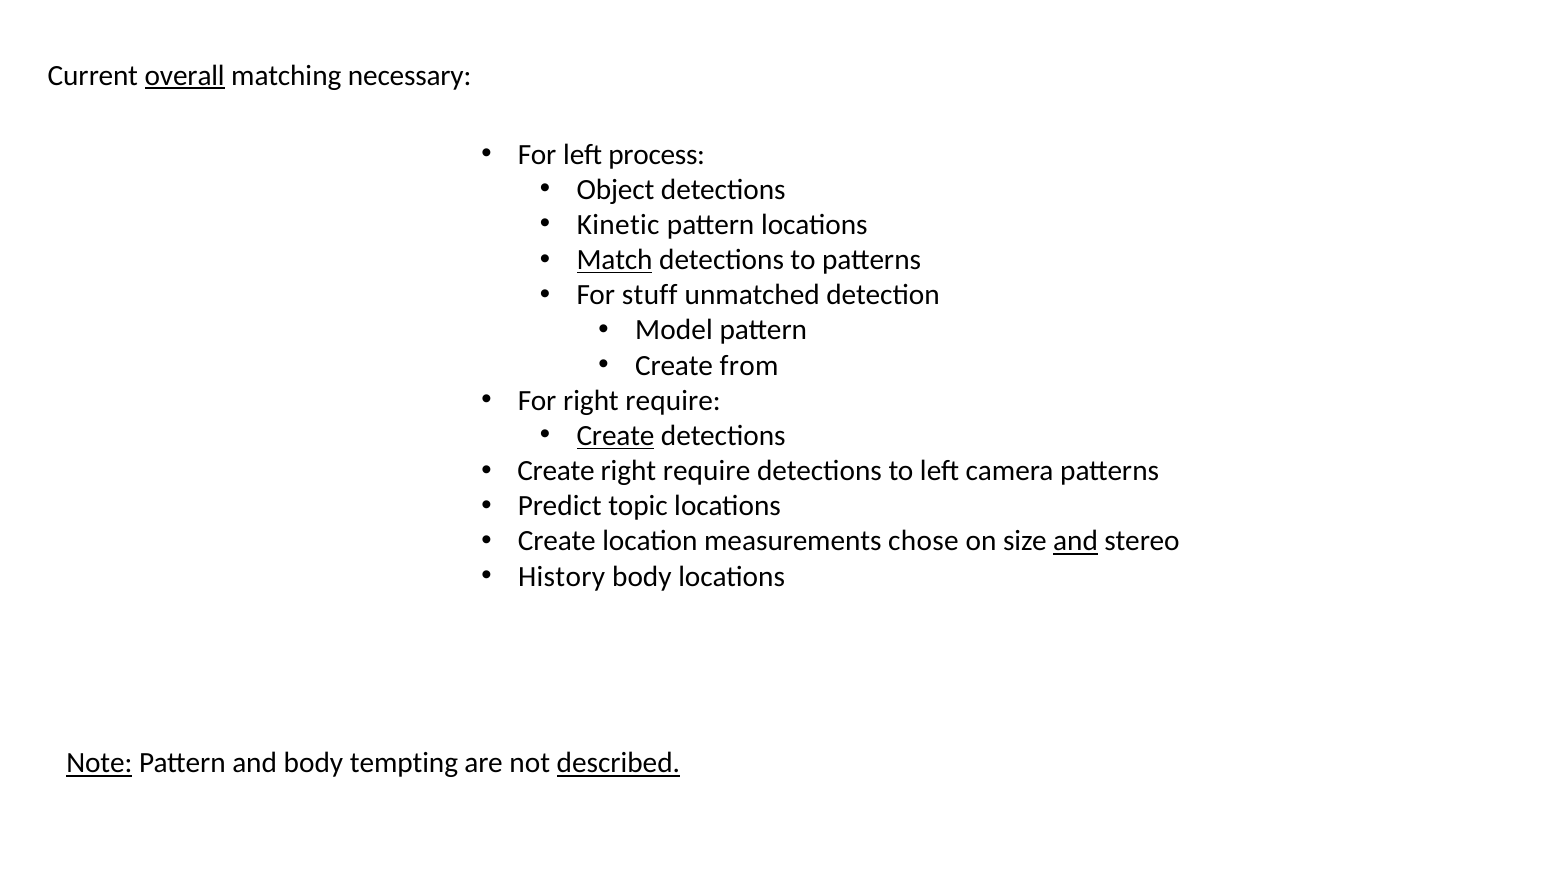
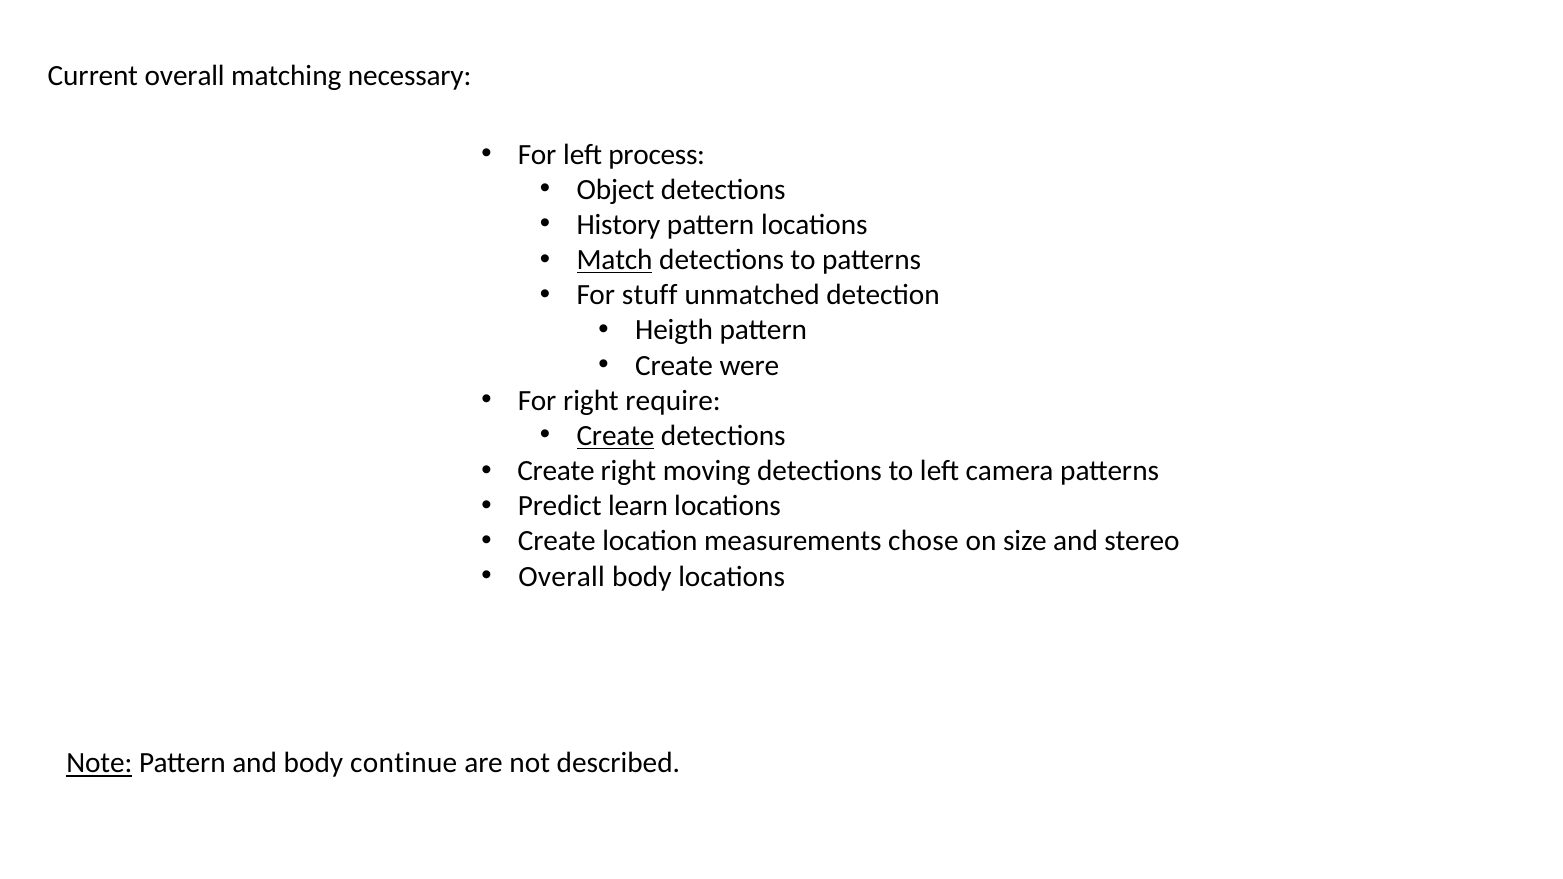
overall underline: present -> none (185, 76)
Kinetic: Kinetic -> History (618, 225)
Model: Model -> Heigth (674, 330)
from: from -> were (749, 366)
require: require -> moving (707, 471)
topic: topic -> learn (638, 506)
and underline: present -> none (1076, 541)
History: History -> Overall (562, 577)
tempting: tempting -> continue (404, 763)
described underline: present -> none (618, 763)
